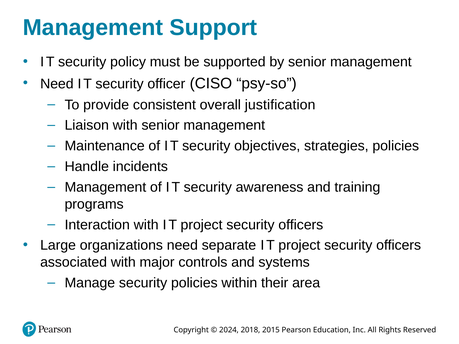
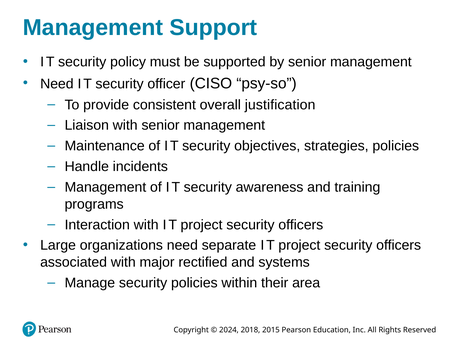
controls: controls -> rectified (203, 262)
